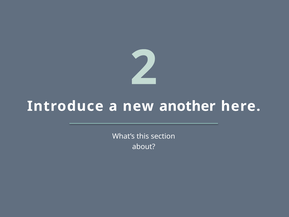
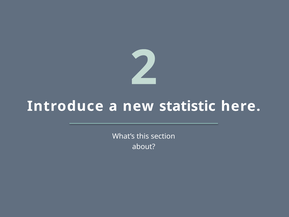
another: another -> statistic (187, 106)
